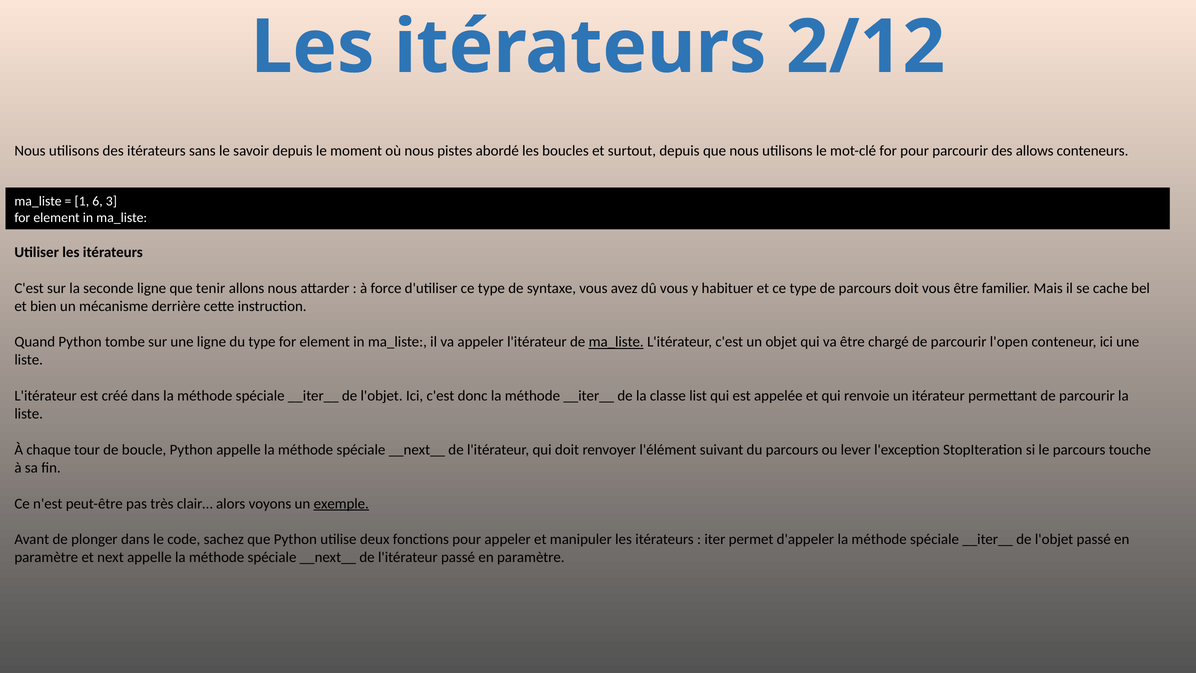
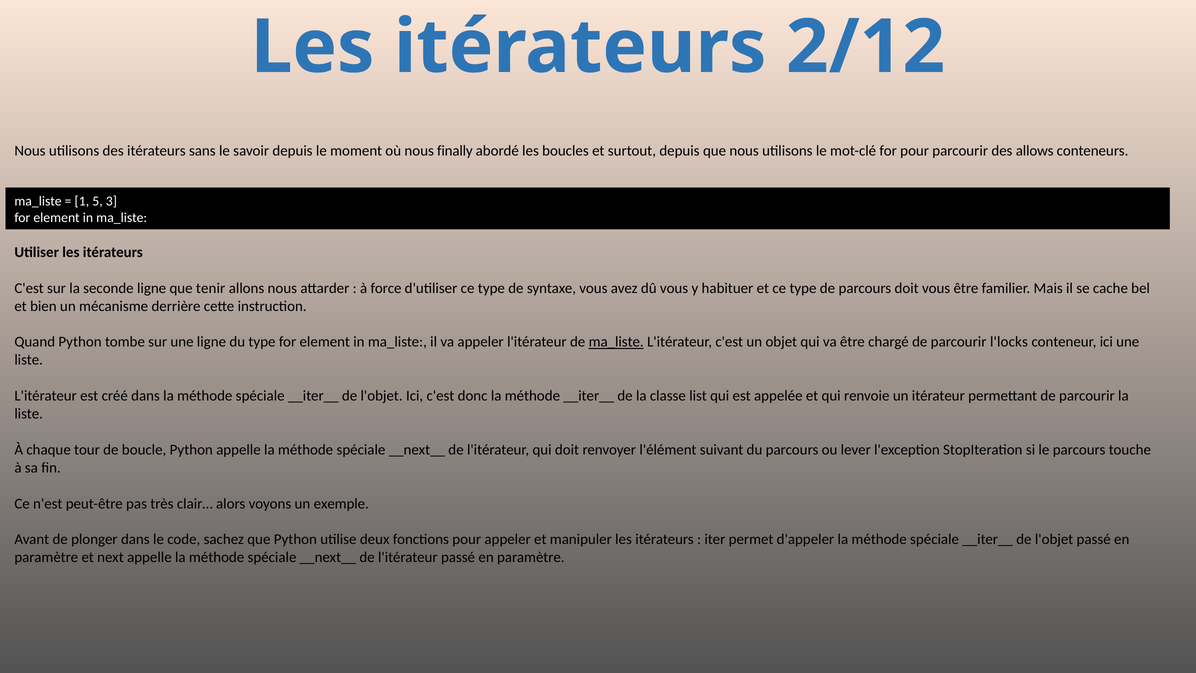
pistes: pistes -> finally (455, 151)
6: 6 -> 5 (98, 201)
l'open: l'open -> l'locks (1009, 342)
exemple underline: present -> none (341, 503)
